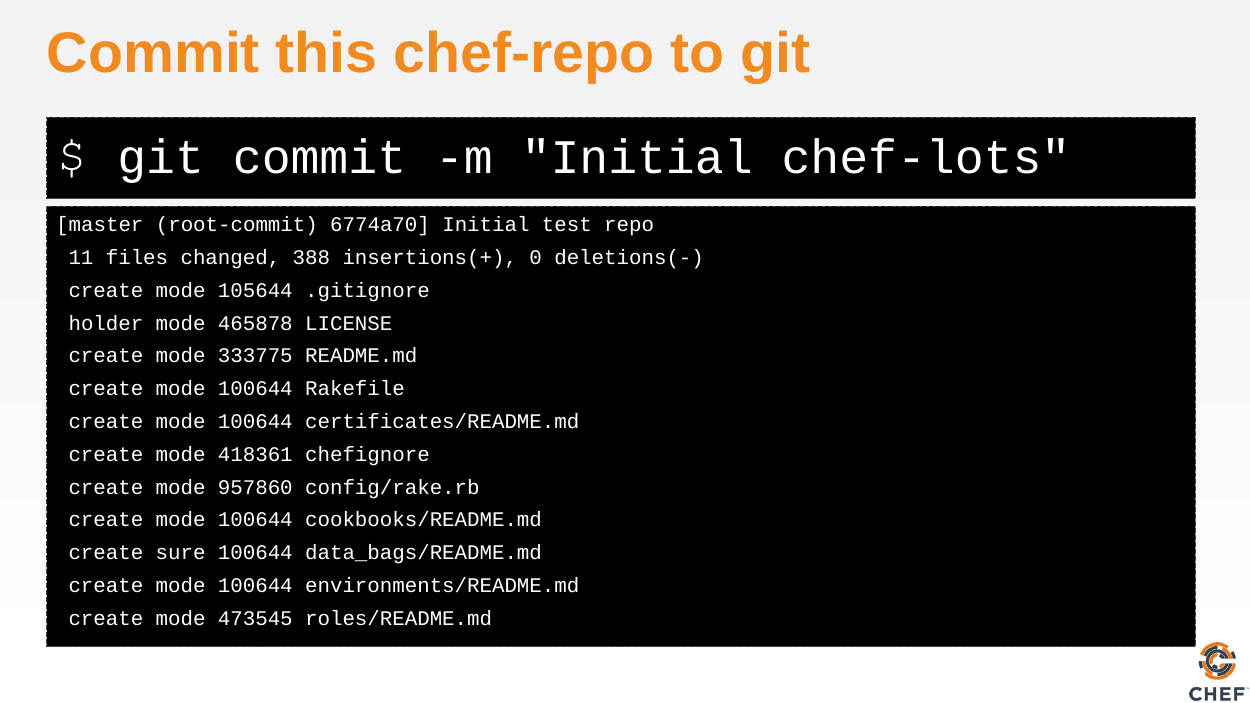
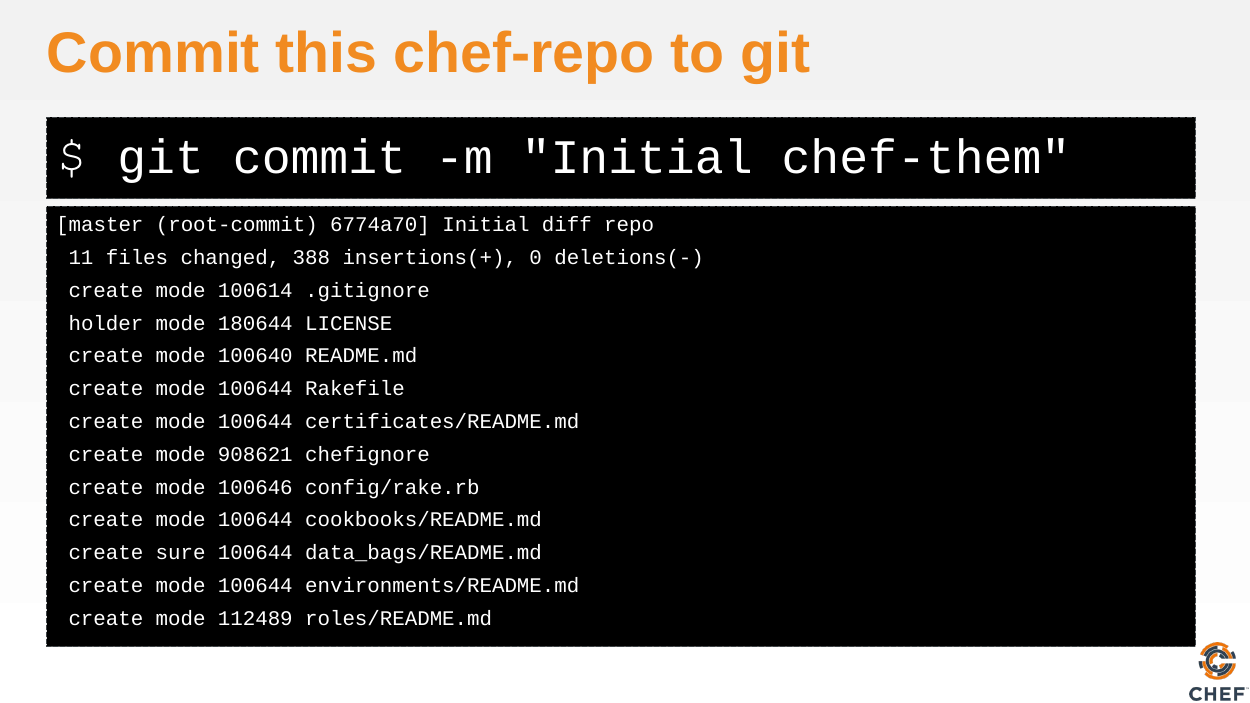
chef-lots: chef-lots -> chef-them (926, 158)
test: test -> diff (567, 225)
105644: 105644 -> 100614 (255, 291)
465878: 465878 -> 180644 (255, 323)
333775: 333775 -> 100640 (255, 356)
418361: 418361 -> 908621 (255, 455)
957860: 957860 -> 100646 (255, 487)
473545: 473545 -> 112489 (255, 619)
